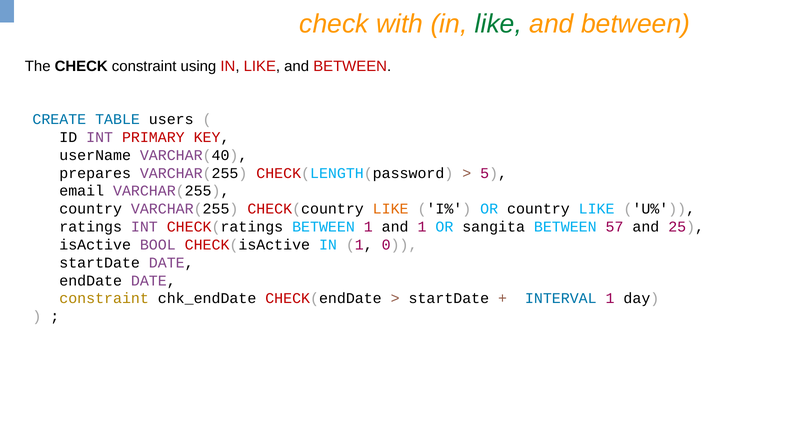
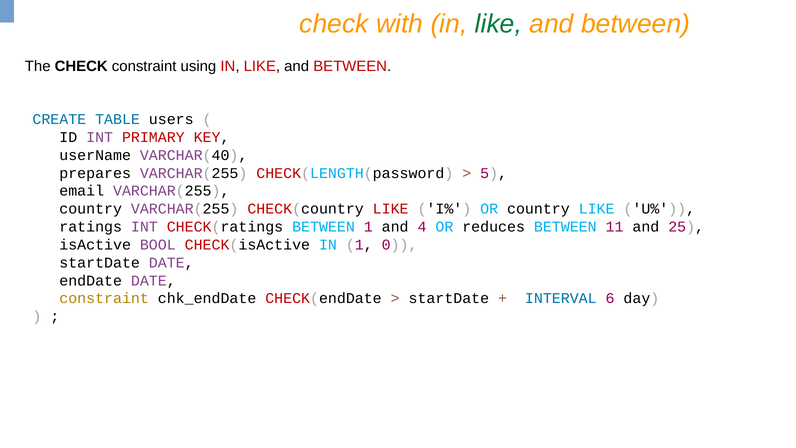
LIKE colour: orange -> red (391, 209)
and 1: 1 -> 4 (422, 227)
sangita: sangita -> reduces (494, 227)
57: 57 -> 11 (615, 227)
INTERVAL 1: 1 -> 6 (610, 298)
